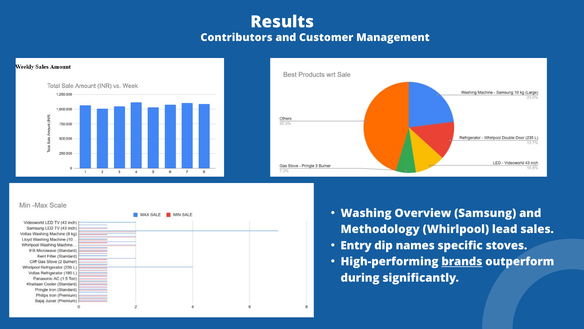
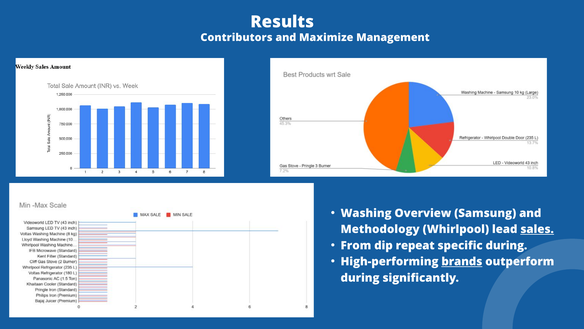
Customer: Customer -> Maximize (326, 37)
sales underline: none -> present (537, 229)
Entry: Entry -> From (356, 245)
names: names -> repeat (415, 245)
specific stoves: stoves -> during (506, 245)
